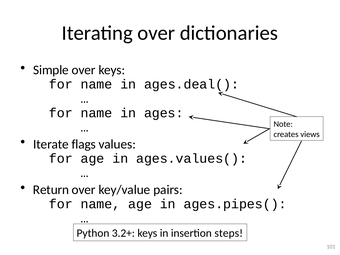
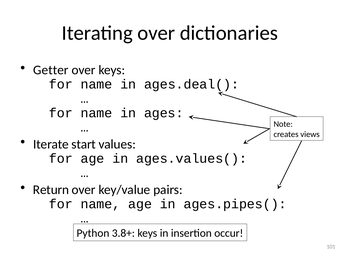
Simple: Simple -> Getter (51, 70)
flags: flags -> start (84, 144)
3.2+: 3.2+ -> 3.8+ (123, 233)
steps: steps -> occur (229, 233)
